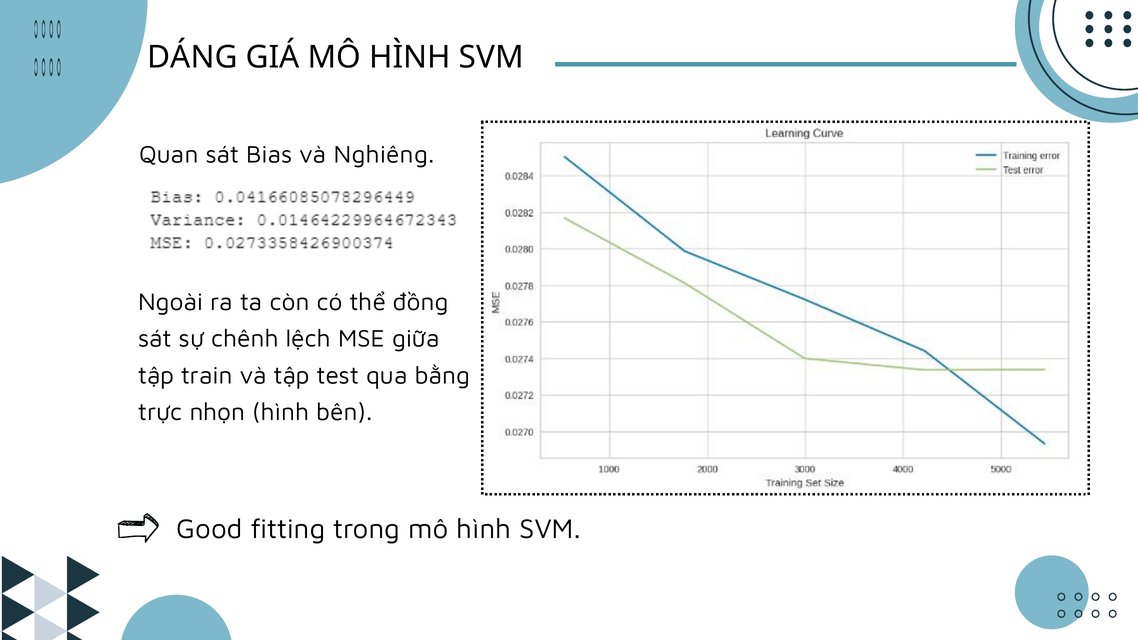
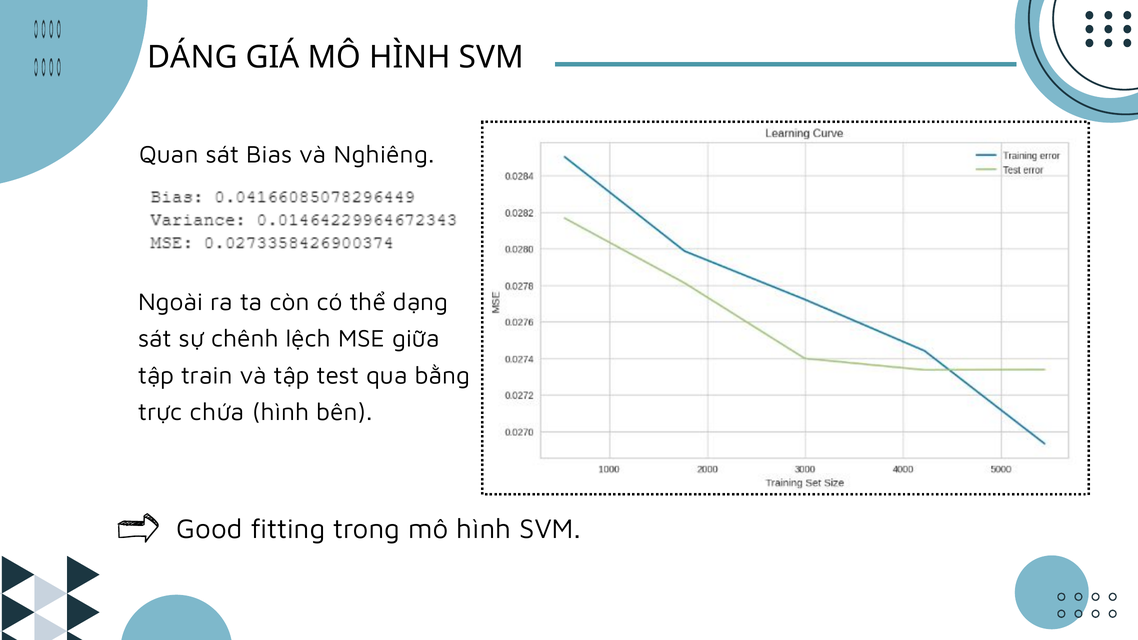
đồng: đồng -> dạng (421, 302)
nhọn: nhọn -> chứa (217, 412)
